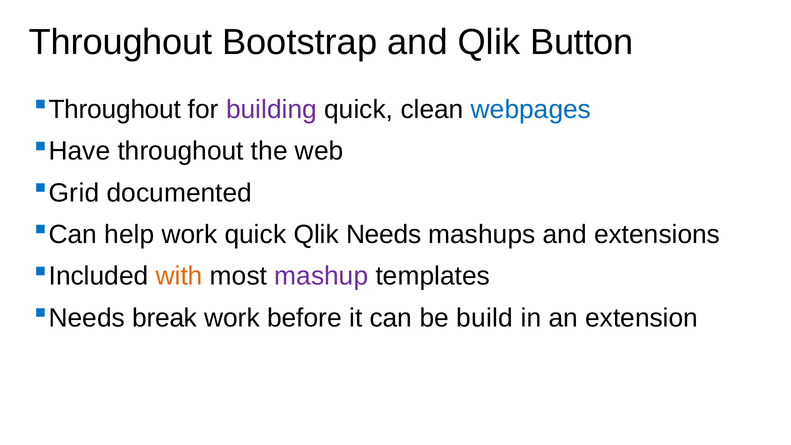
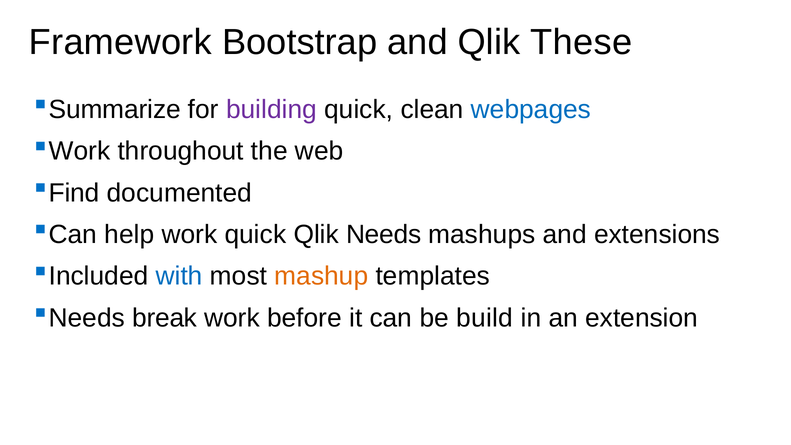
Throughout: Throughout -> Framework (120, 42)
Button: Button -> These (581, 42)
Throughout: Throughout -> Summarize (115, 109)
Have: Have -> Work (79, 151)
Grid: Grid -> Find (74, 193)
with colour: orange -> blue (179, 276)
mashup colour: purple -> orange (321, 276)
